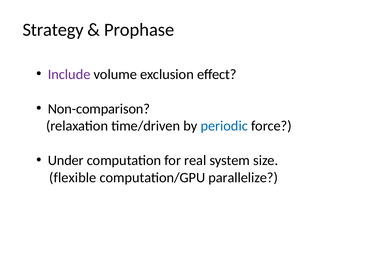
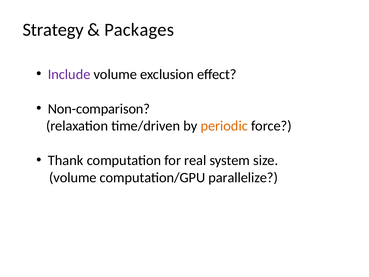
Prophase: Prophase -> Packages (139, 30)
periodic colour: blue -> orange (224, 126)
Under: Under -> Thank (66, 160)
flexible: flexible -> volume (73, 178)
